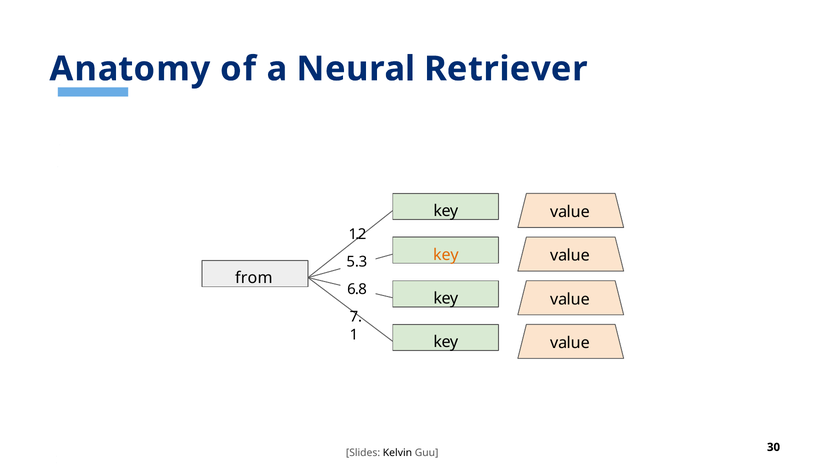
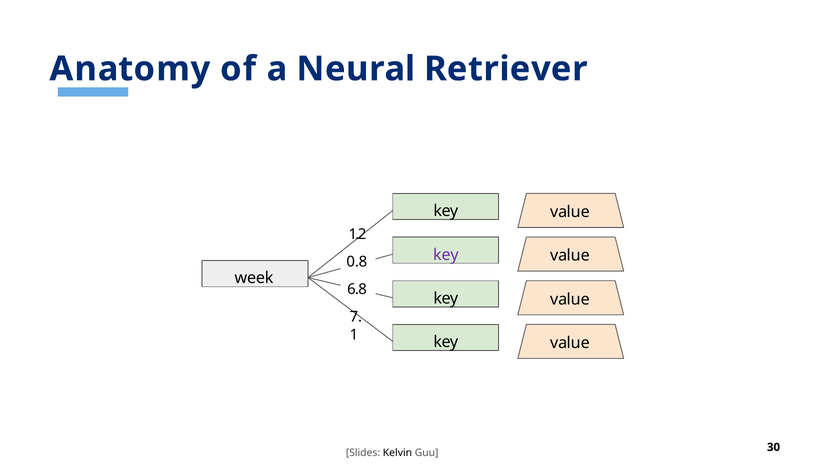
key colour: orange -> purple (446, 255)
5.3: 5.3 -> 0.8 (357, 262)
from: from -> week (254, 278)
